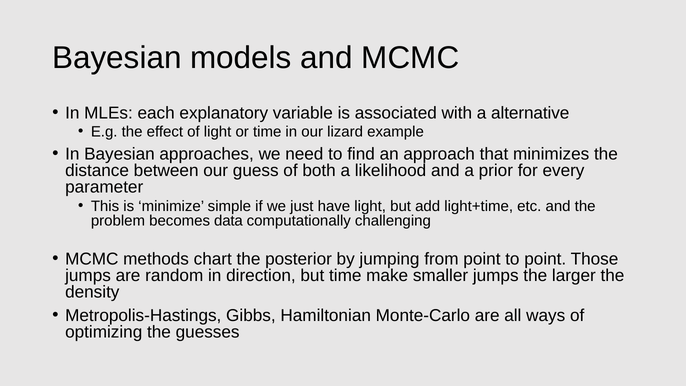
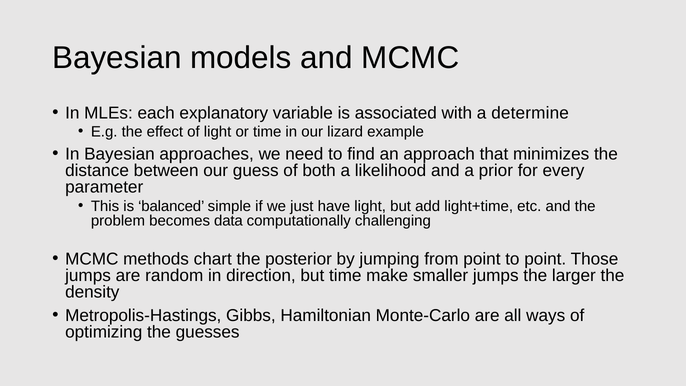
alternative: alternative -> determine (530, 113)
minimize: minimize -> balanced (171, 206)
